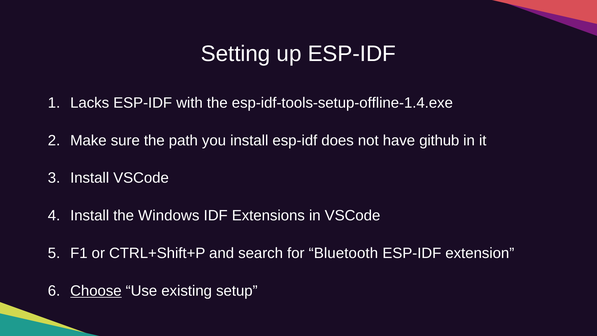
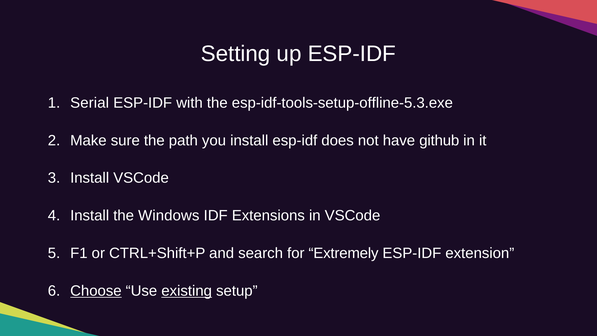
Lacks: Lacks -> Serial (90, 103)
esp-idf-tools-setup-offline-1.4.exe: esp-idf-tools-setup-offline-1.4.exe -> esp-idf-tools-setup-offline-5.3.exe (342, 103)
Bluetooth: Bluetooth -> Extremely (344, 253)
existing underline: none -> present (187, 291)
